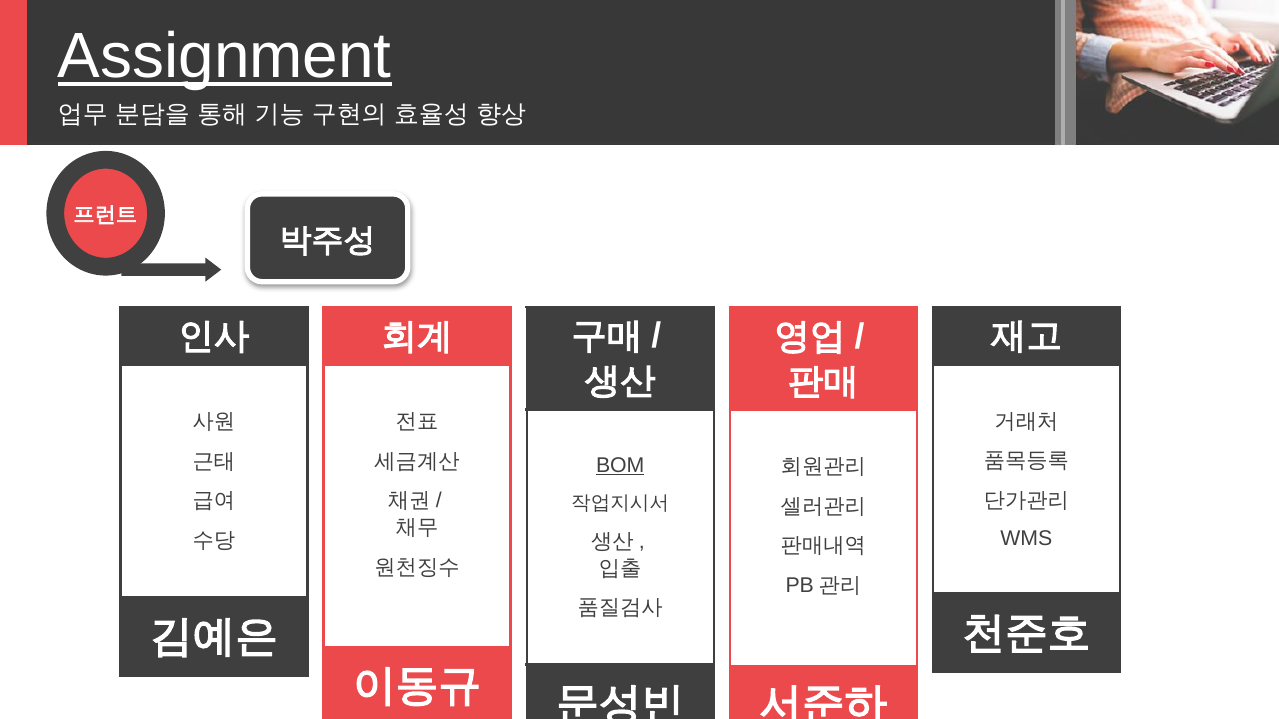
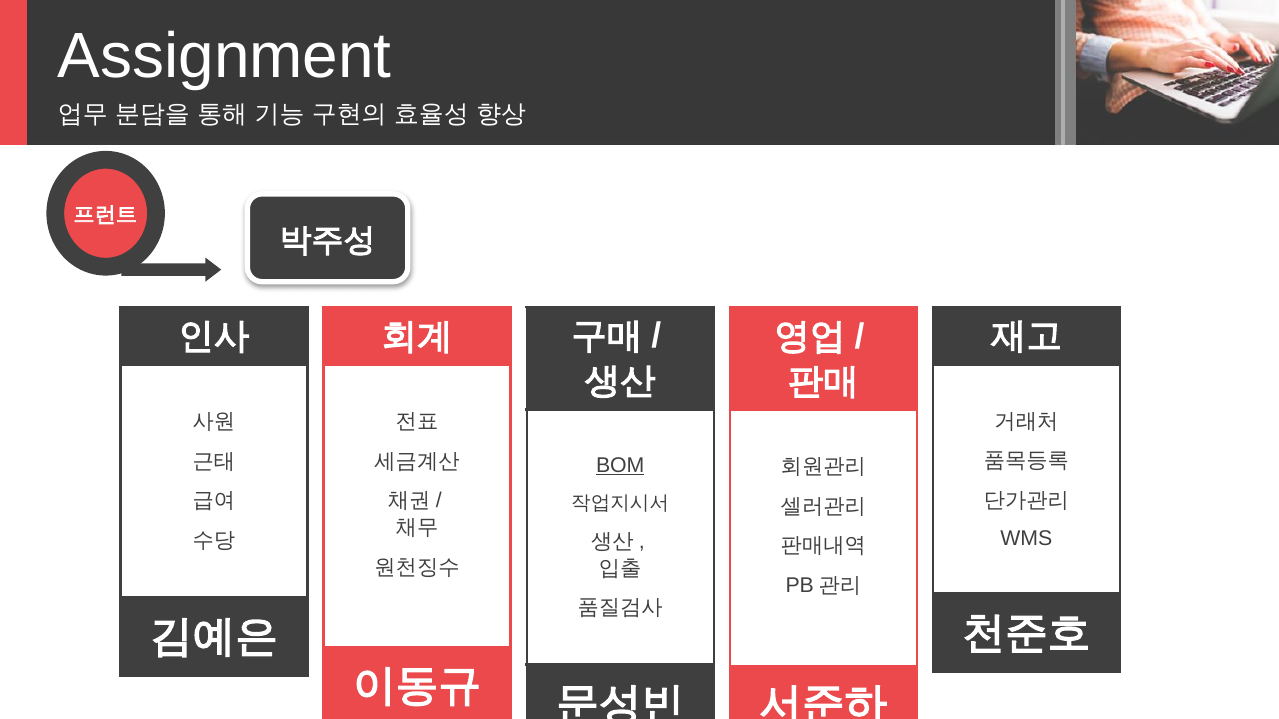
Assignment underline: present -> none (225, 57)
